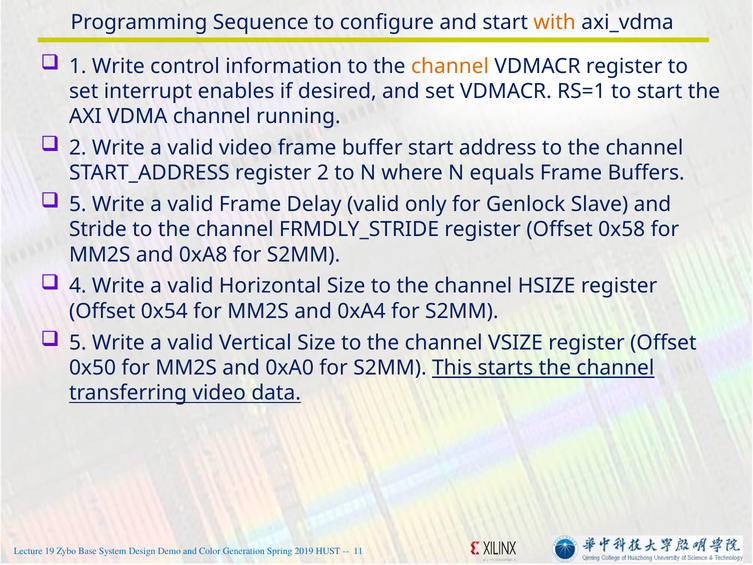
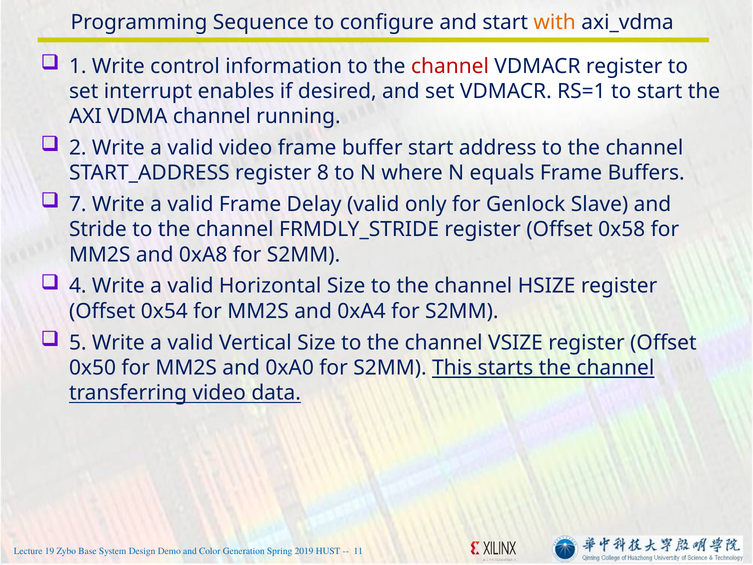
channel colour: orange -> red (450, 66)
register 2: 2 -> 8 (323, 173)
5: 5 -> 7 (78, 204)
